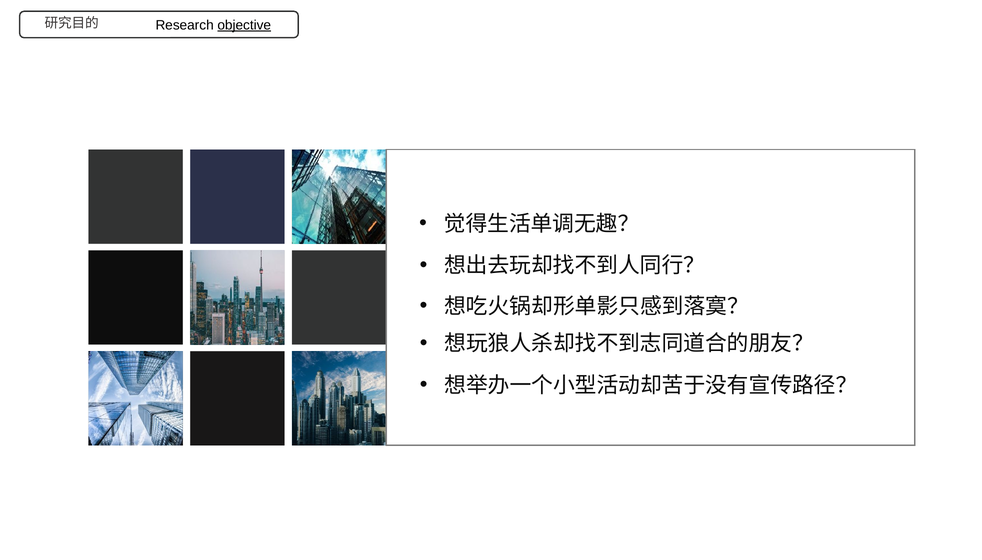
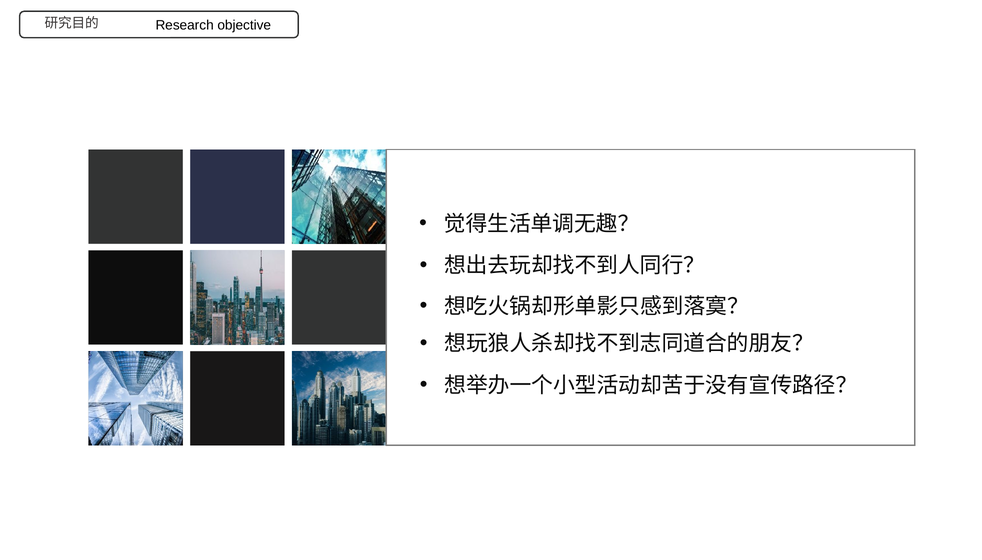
objective underline: present -> none (244, 25)
